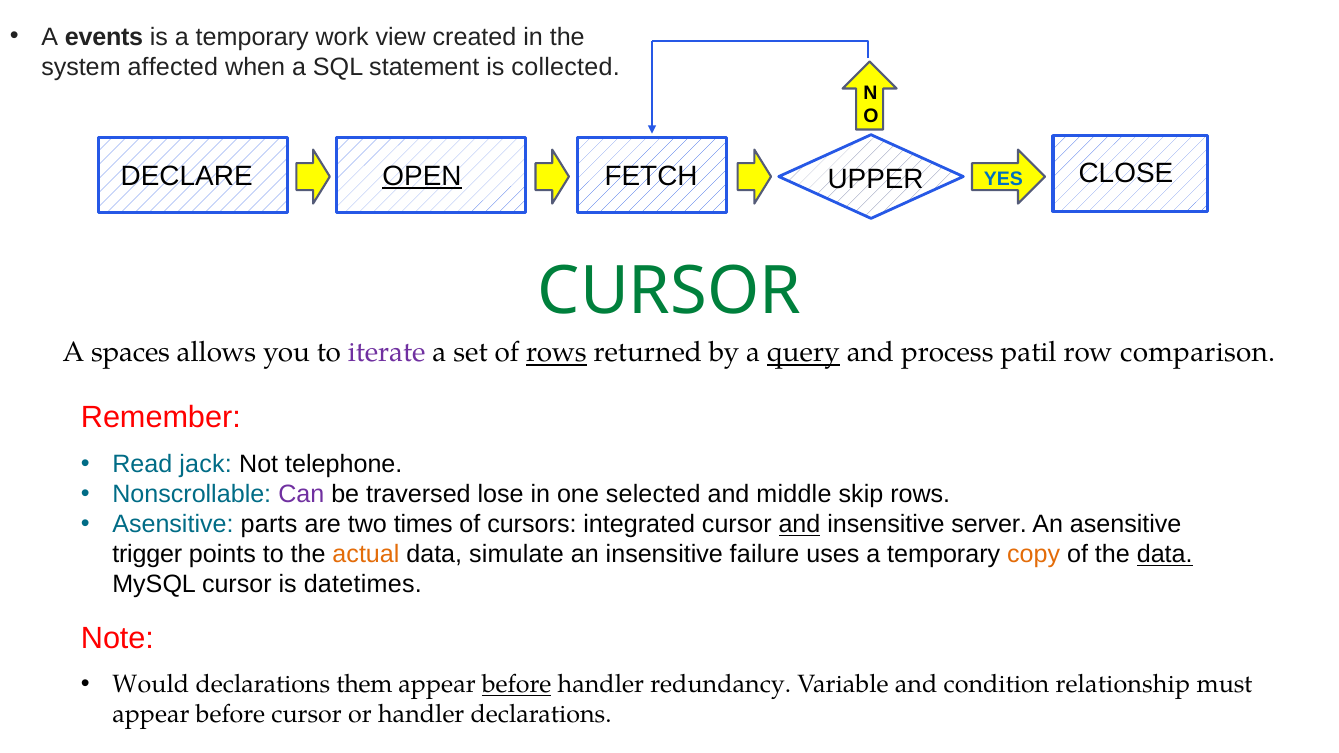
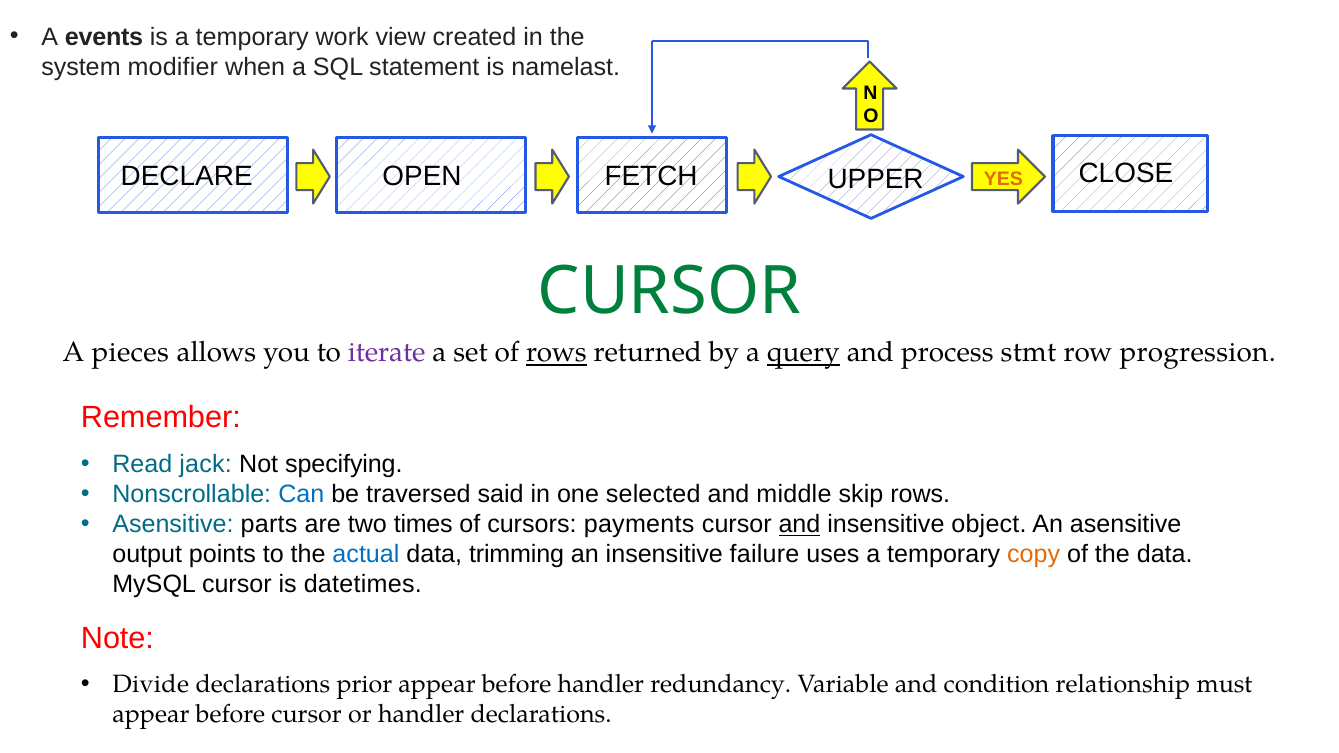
affected: affected -> modifier (173, 67)
collected: collected -> namelast (566, 67)
OPEN underline: present -> none (422, 176)
YES colour: blue -> orange (1003, 179)
spaces: spaces -> pieces (130, 353)
patil: patil -> stmt (1028, 353)
comparison: comparison -> progression (1198, 353)
telephone: telephone -> specifying (344, 464)
Can colour: purple -> blue (301, 494)
lose: lose -> said (501, 494)
integrated: integrated -> payments (639, 525)
server: server -> object (989, 525)
trigger: trigger -> output (147, 555)
actual colour: orange -> blue (366, 555)
simulate: simulate -> trimming (517, 555)
data underline: present -> none (1165, 555)
Would: Would -> Divide (151, 685)
them: them -> prior (364, 685)
before underline: present -> none (517, 685)
